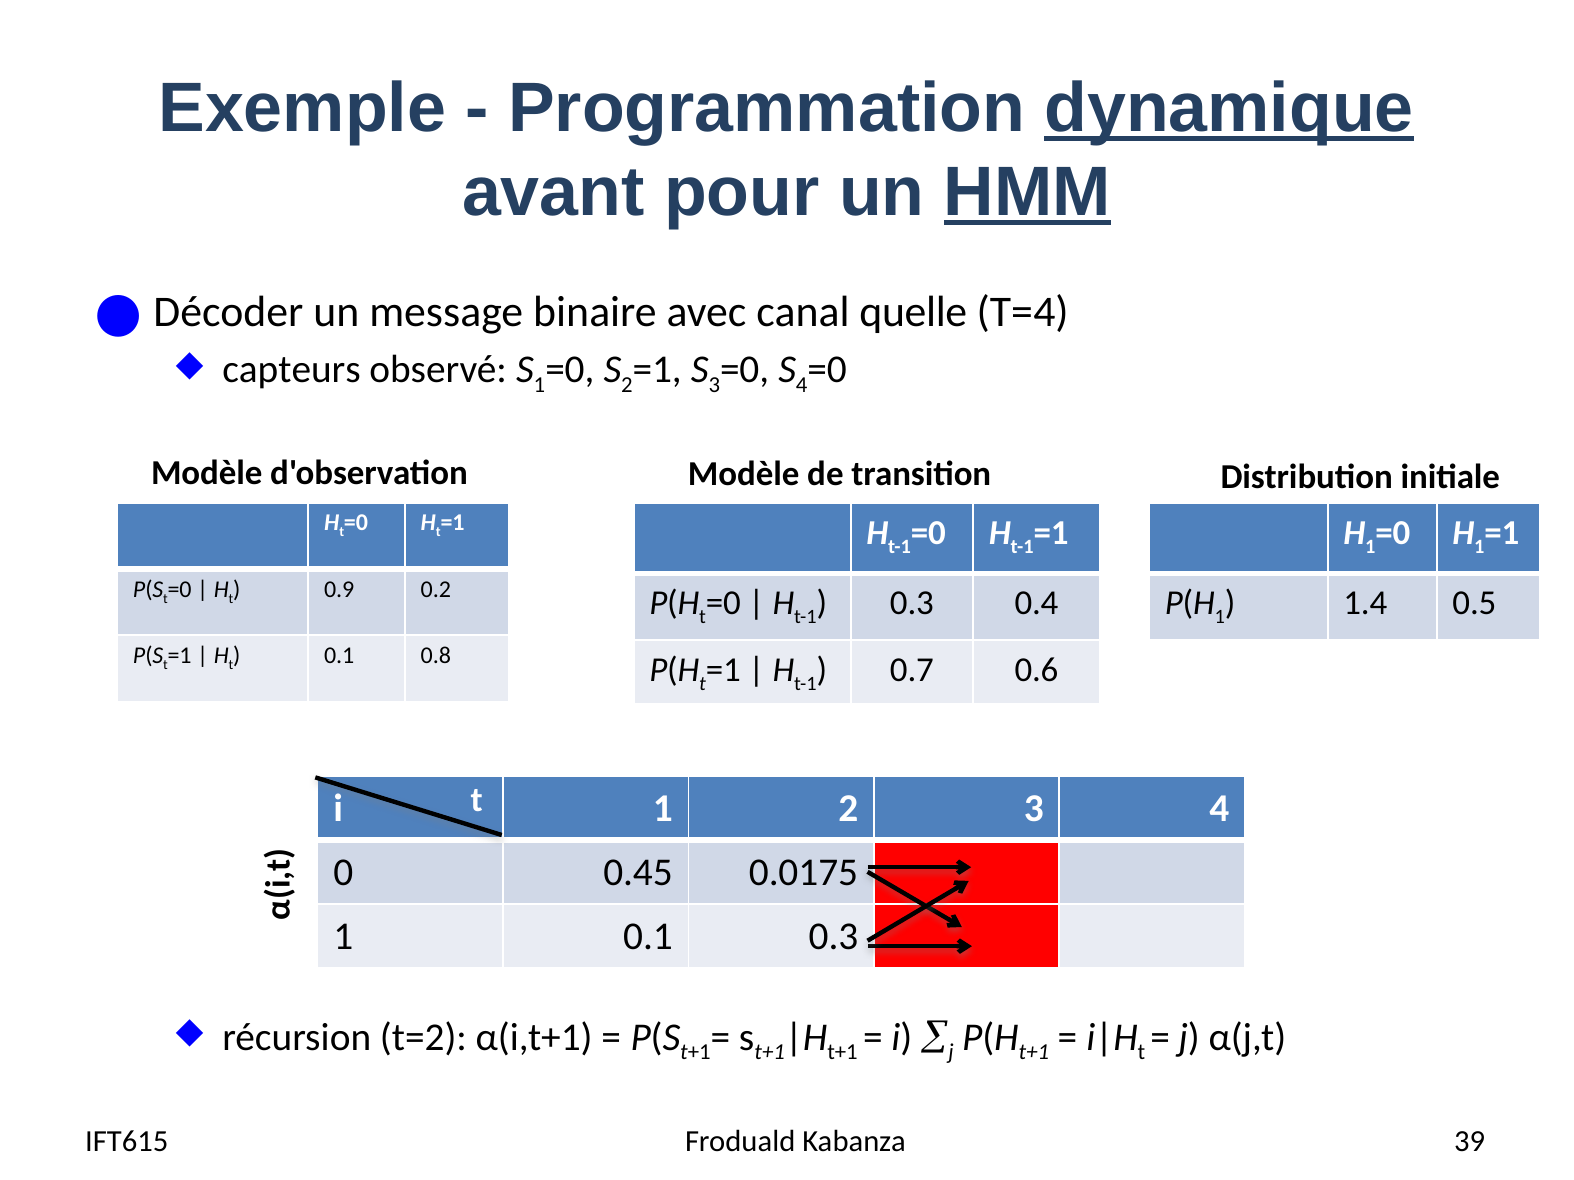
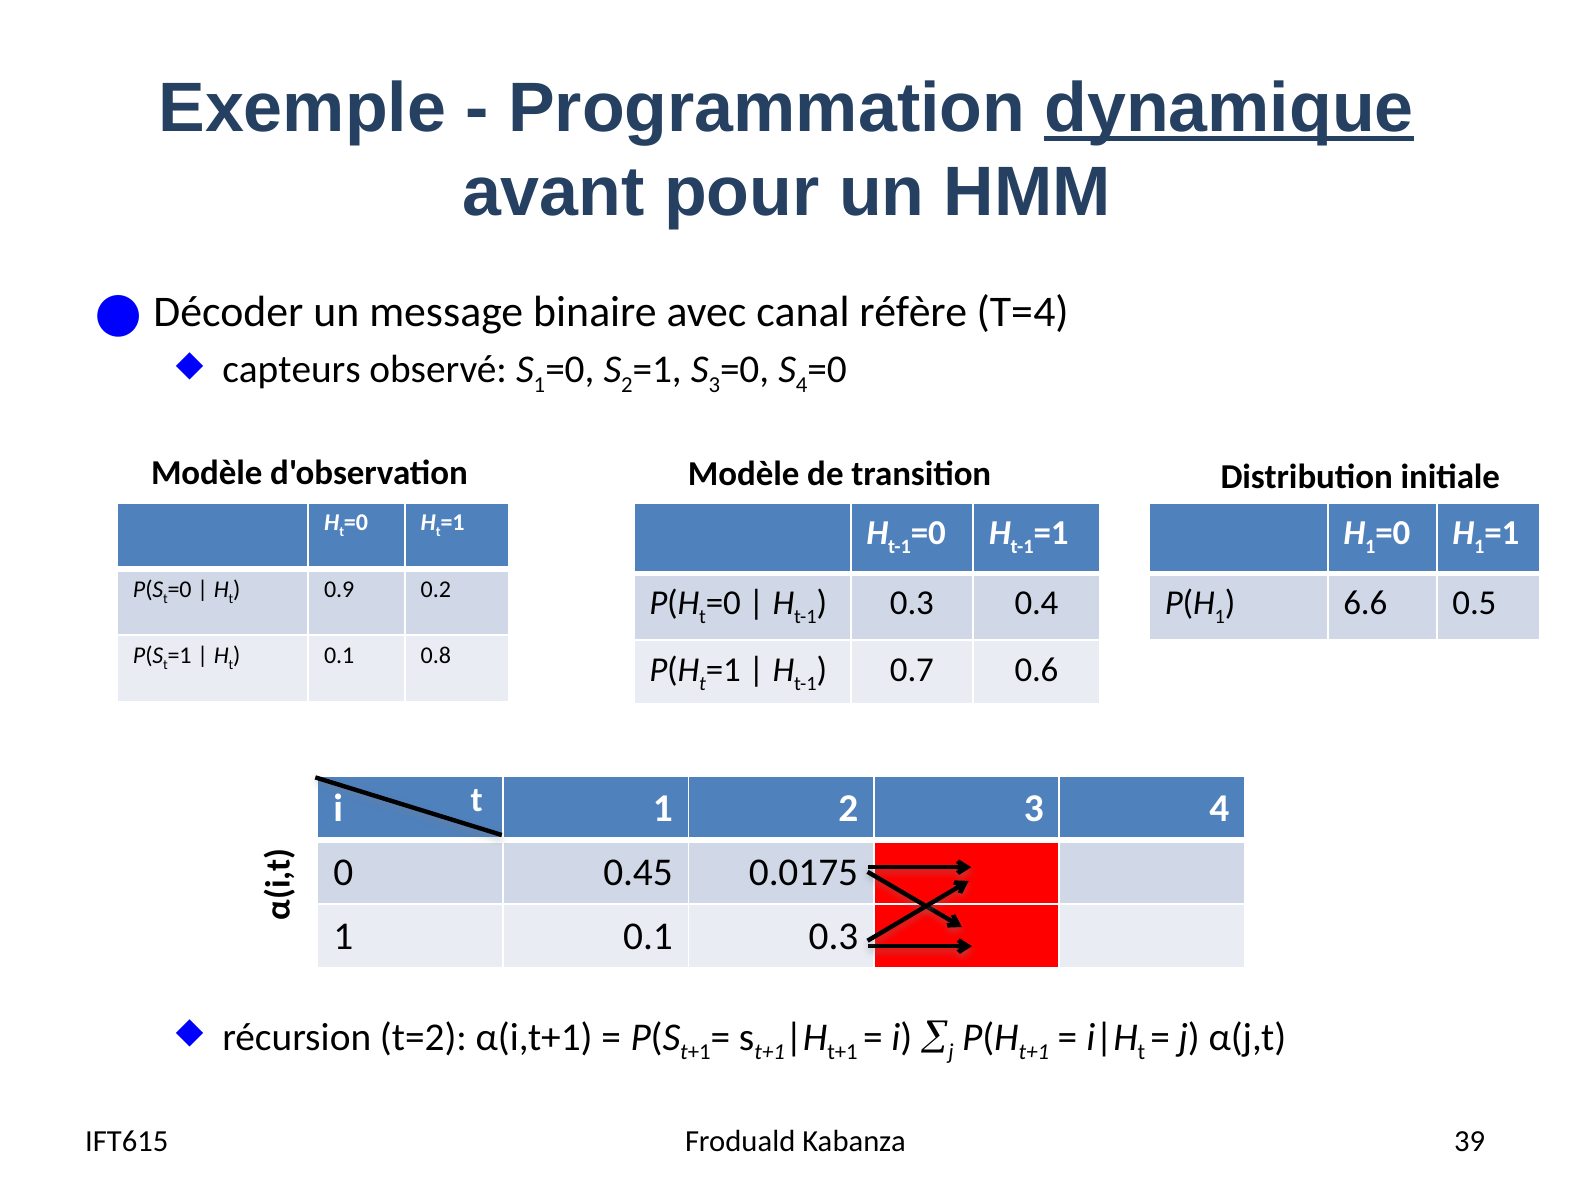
HMM underline: present -> none (1027, 193)
quelle: quelle -> réfère (913, 313)
1.4: 1.4 -> 6.6 (1365, 603)
